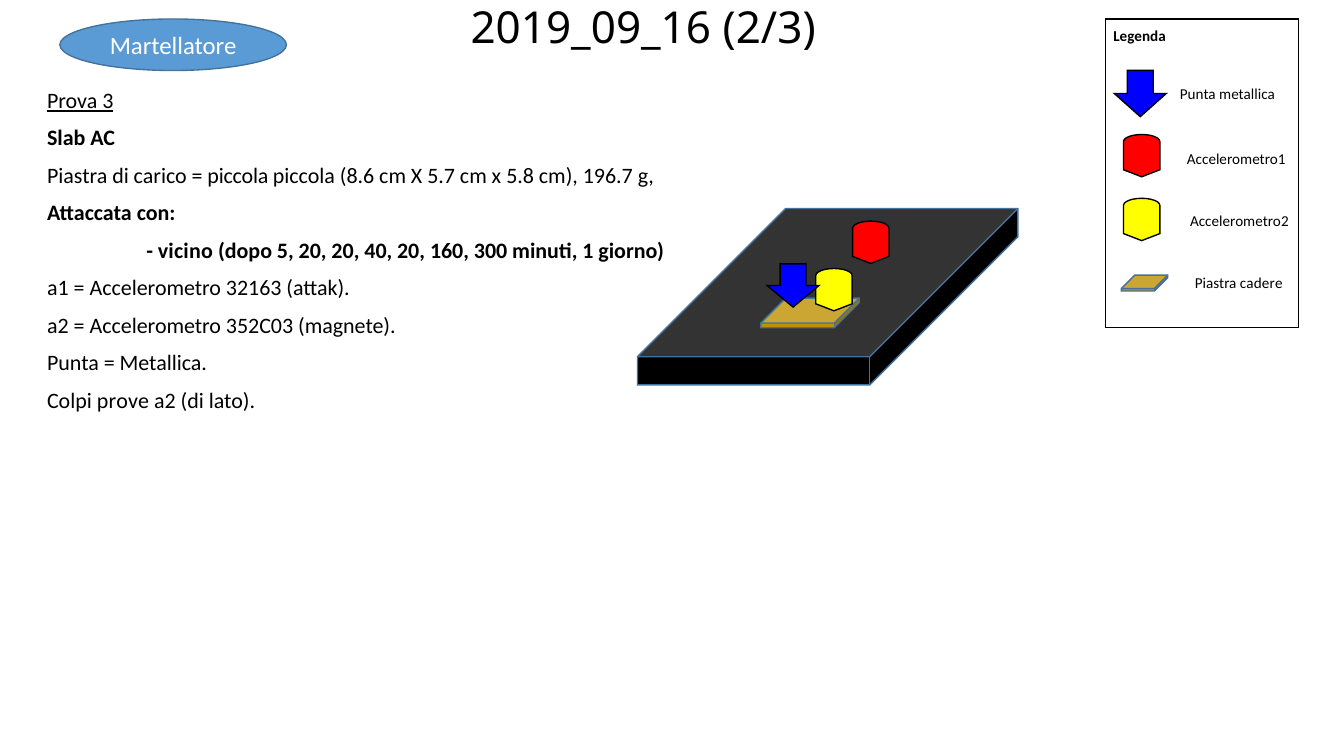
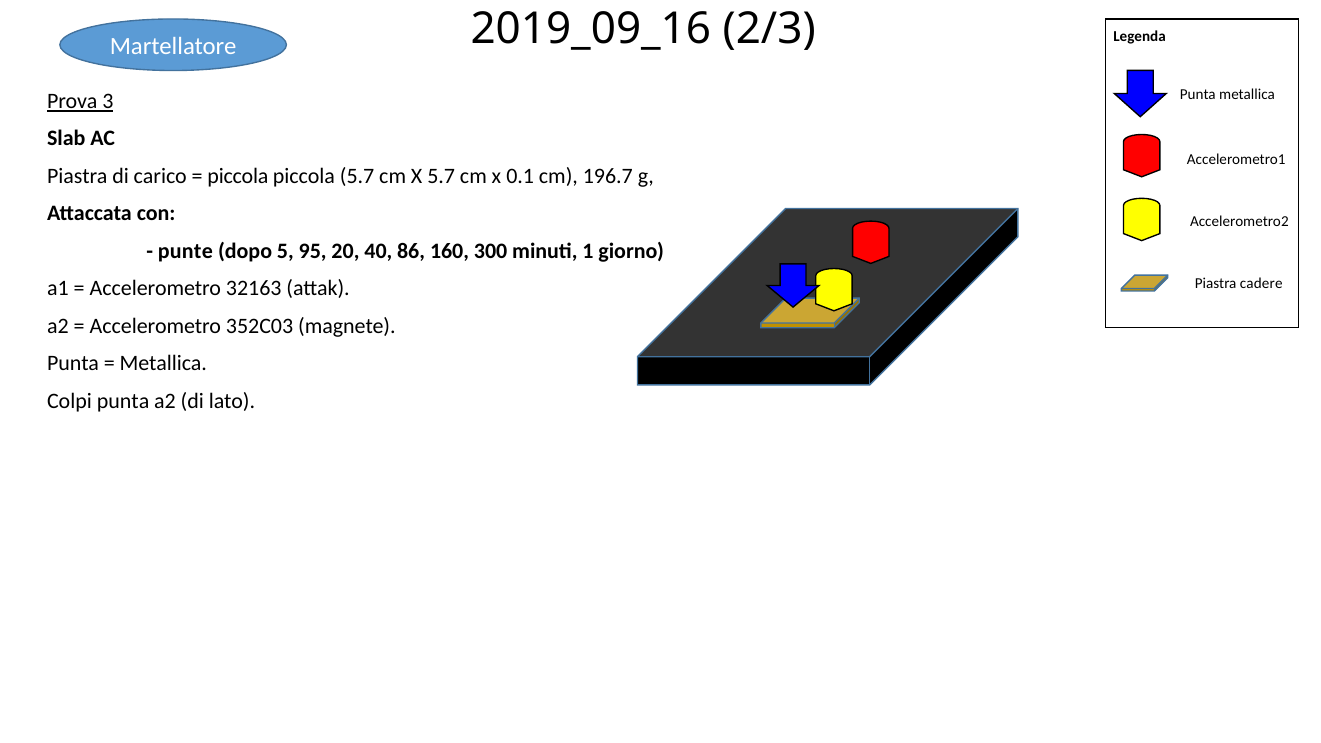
piccola 8.6: 8.6 -> 5.7 (357, 176)
5.8: 5.8 -> 0.1 (520, 176)
vicino: vicino -> punte (185, 251)
5 20: 20 -> 95 (313, 251)
40 20: 20 -> 86 (411, 251)
Colpi prove: prove -> punta (123, 401)
